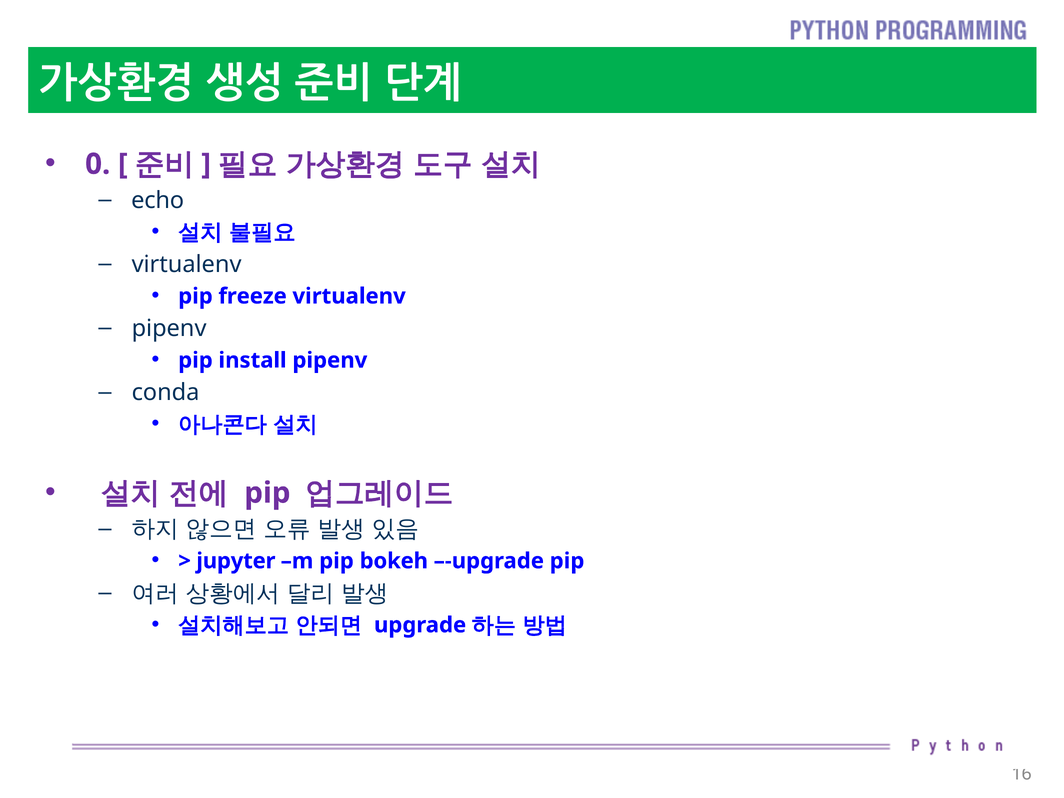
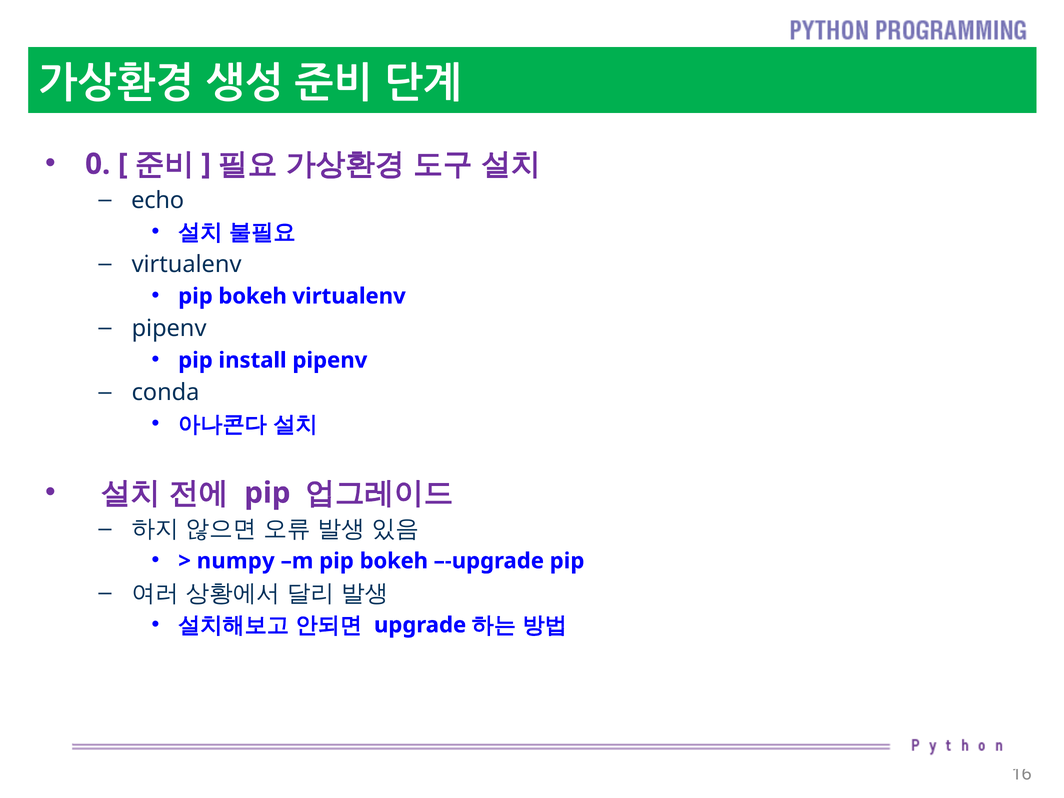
freeze: freeze -> bokeh (253, 296)
jupyter: jupyter -> numpy (236, 561)
